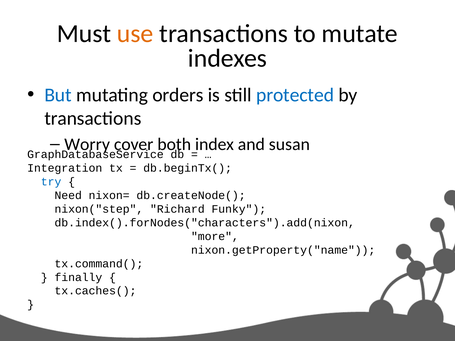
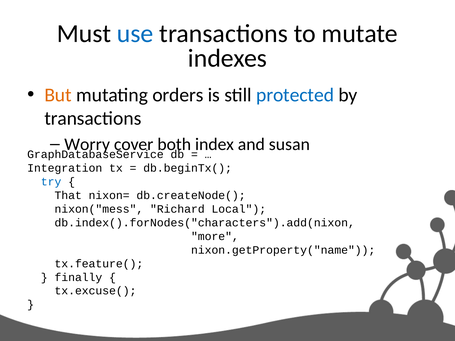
use colour: orange -> blue (135, 34)
But colour: blue -> orange (58, 95)
Need: Need -> That (68, 196)
nixon("step: nixon("step -> nixon("mess (99, 209)
Funky: Funky -> Local (239, 209)
tx.command(: tx.command( -> tx.feature( (99, 264)
tx.caches(: tx.caches( -> tx.excuse( (95, 291)
